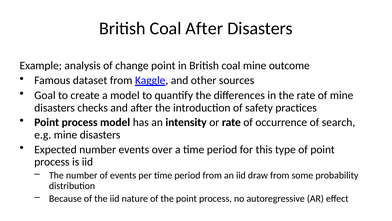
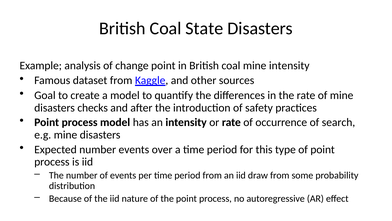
Coal After: After -> State (204, 28)
mine outcome: outcome -> intensity (289, 66)
